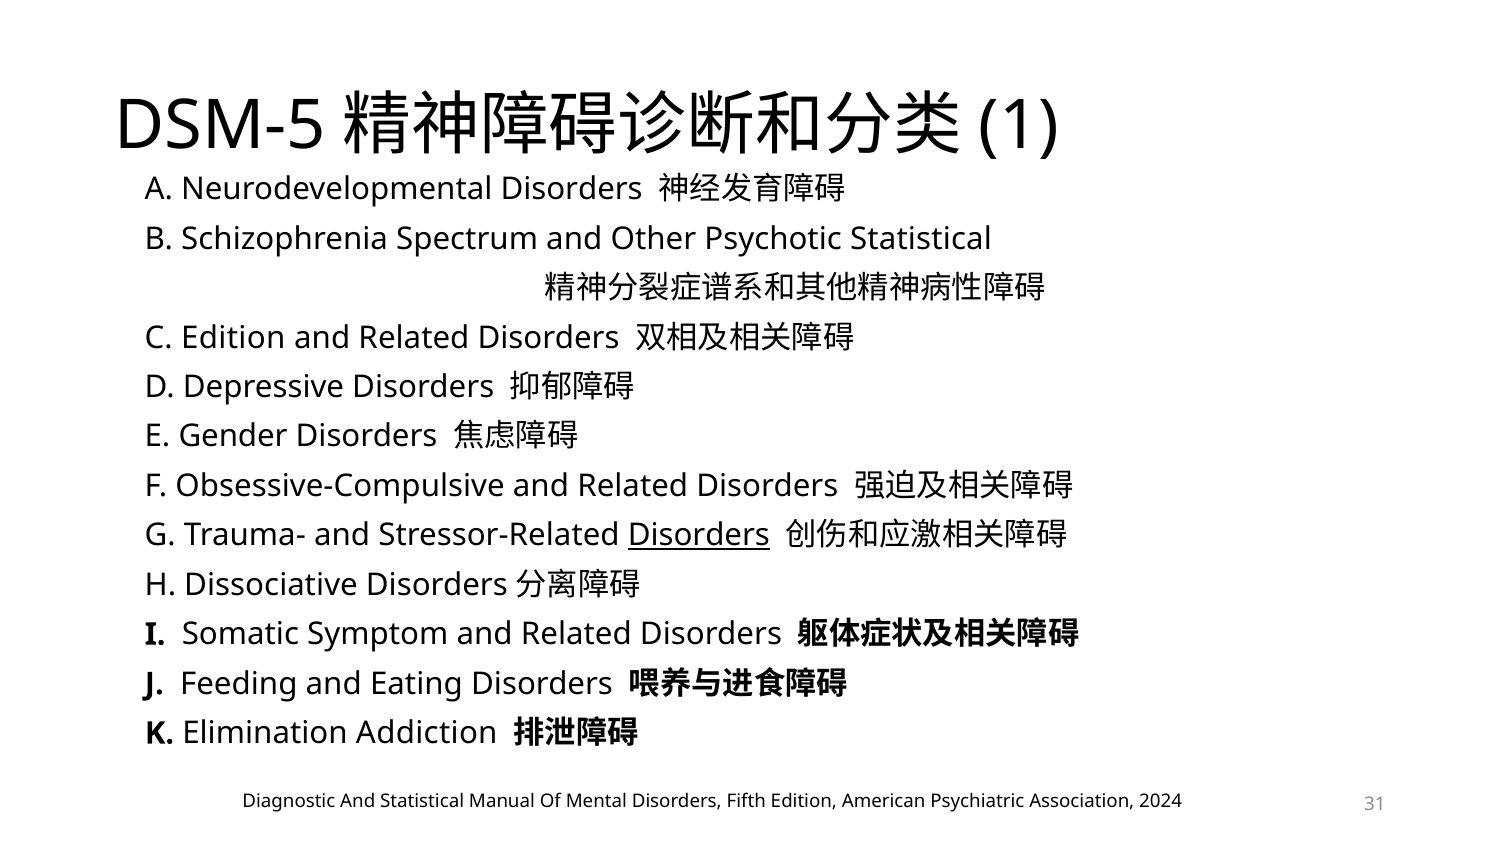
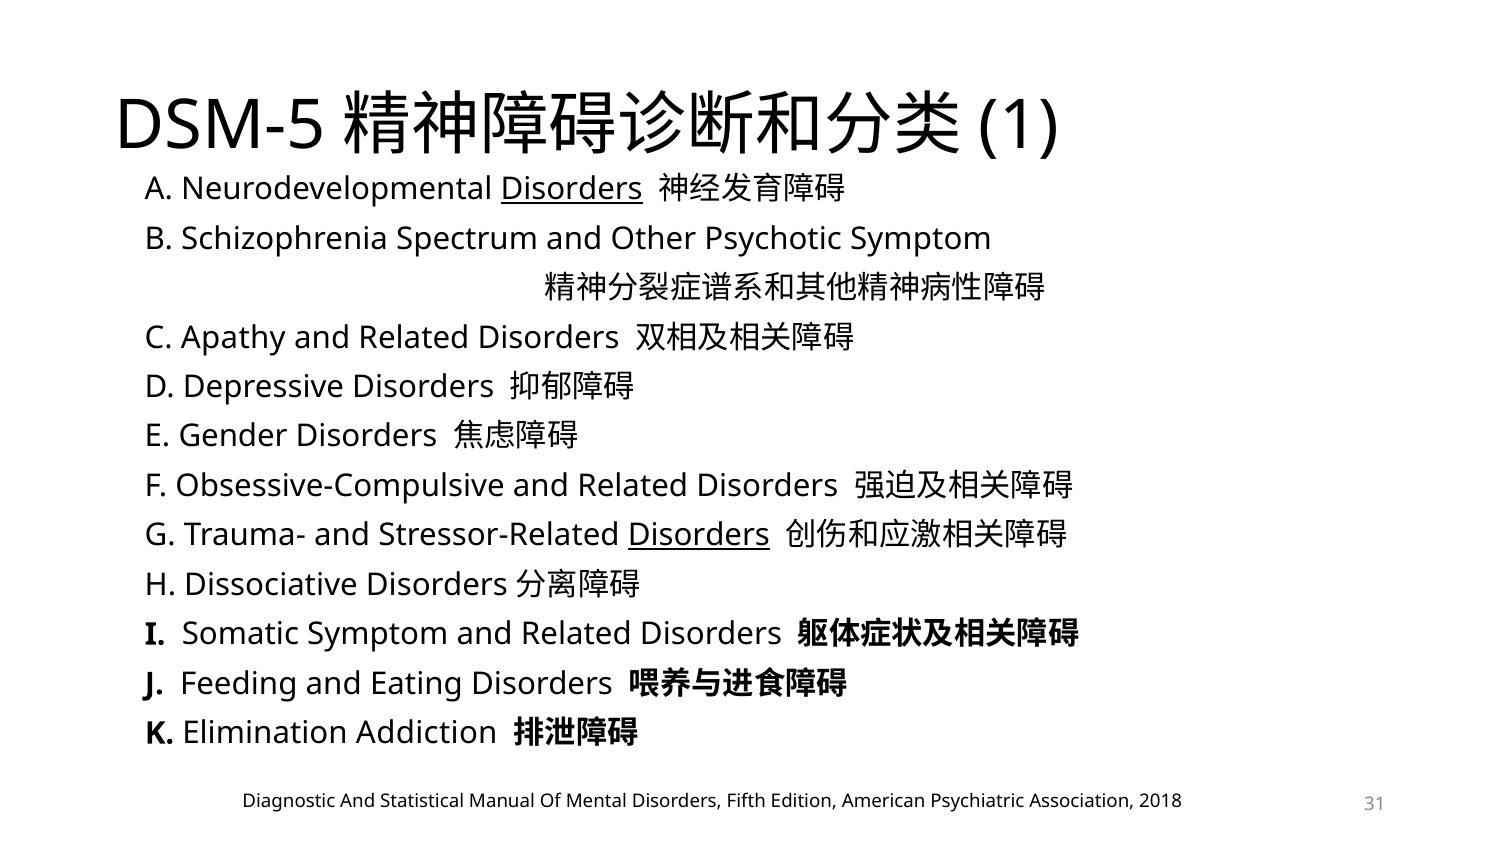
Disorders underline: none -> present (572, 189)
Psychotic Statistical: Statistical -> Symptom (921, 239)
C Edition: Edition -> Apathy (233, 338)
2024: 2024 -> 2018 (1161, 801)
